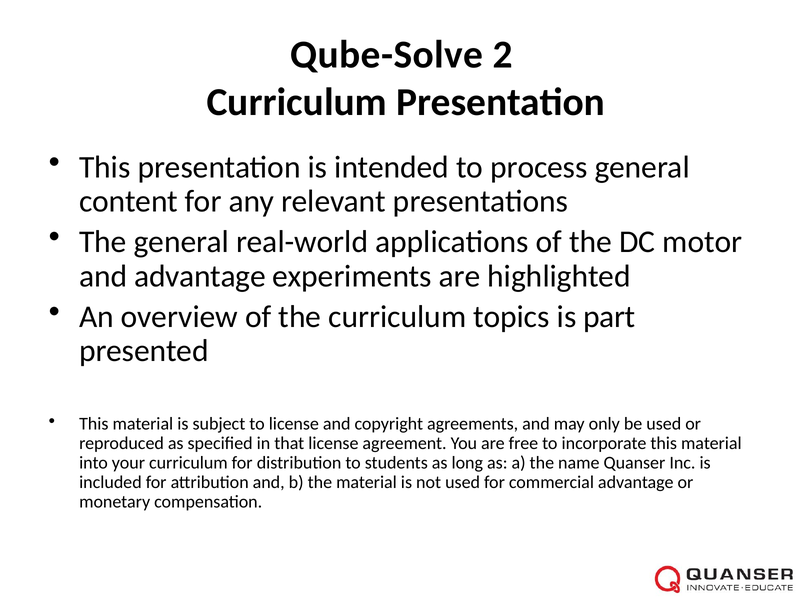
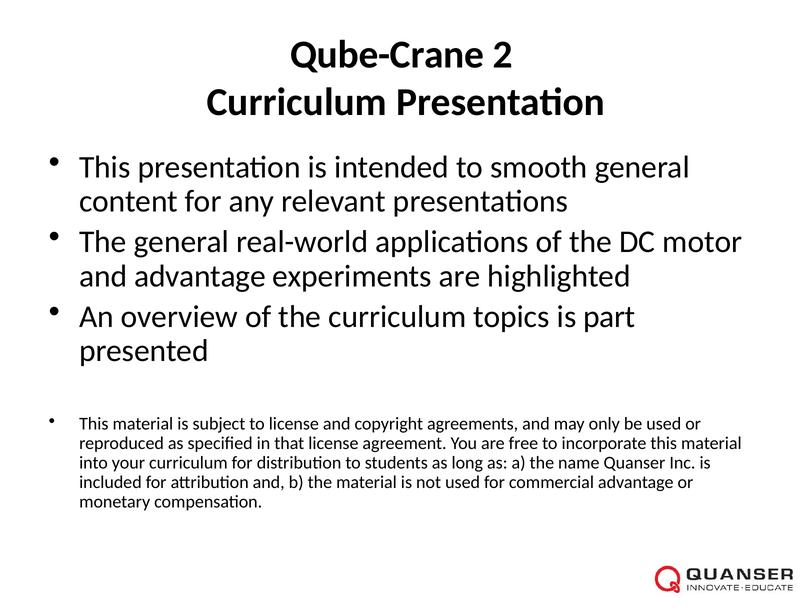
Qube-Solve: Qube-Solve -> Qube-Crane (387, 55)
process: process -> smooth (539, 167)
